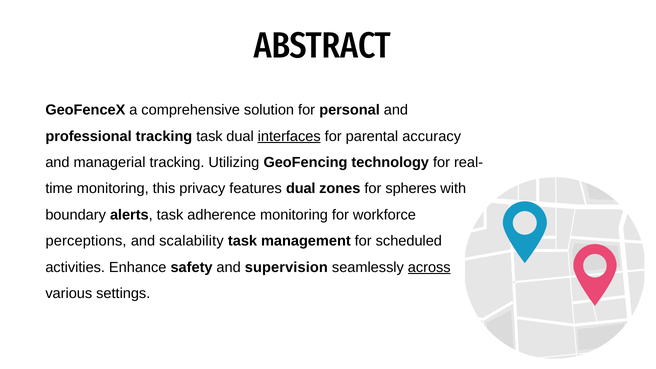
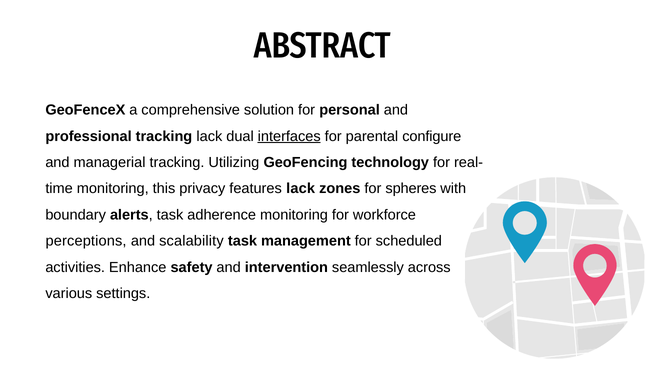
tracking task: task -> lack (209, 136)
accuracy: accuracy -> configure (432, 136)
features dual: dual -> lack (301, 189)
supervision: supervision -> intervention (286, 267)
across underline: present -> none (429, 267)
